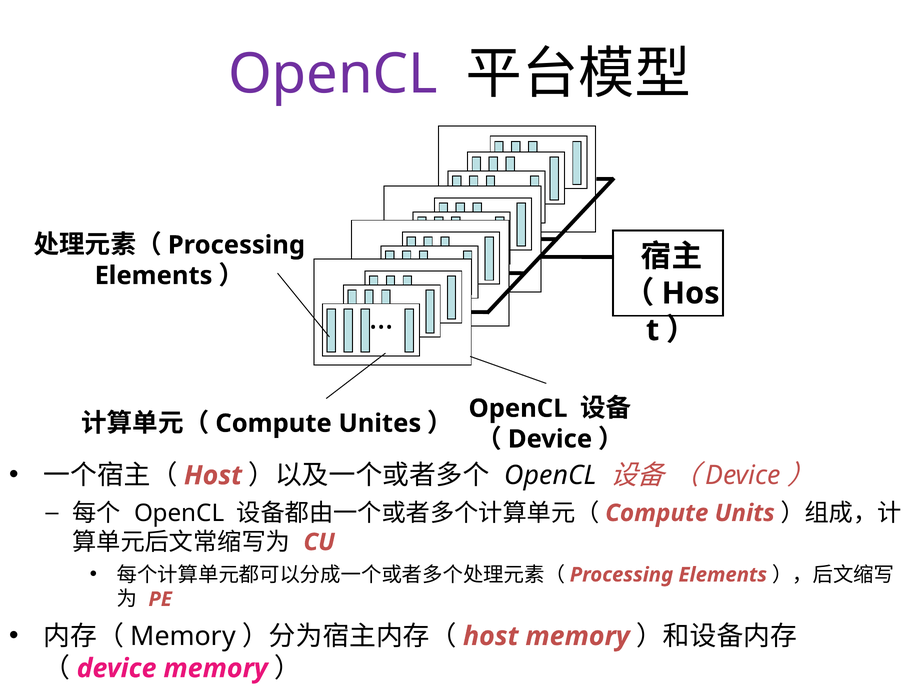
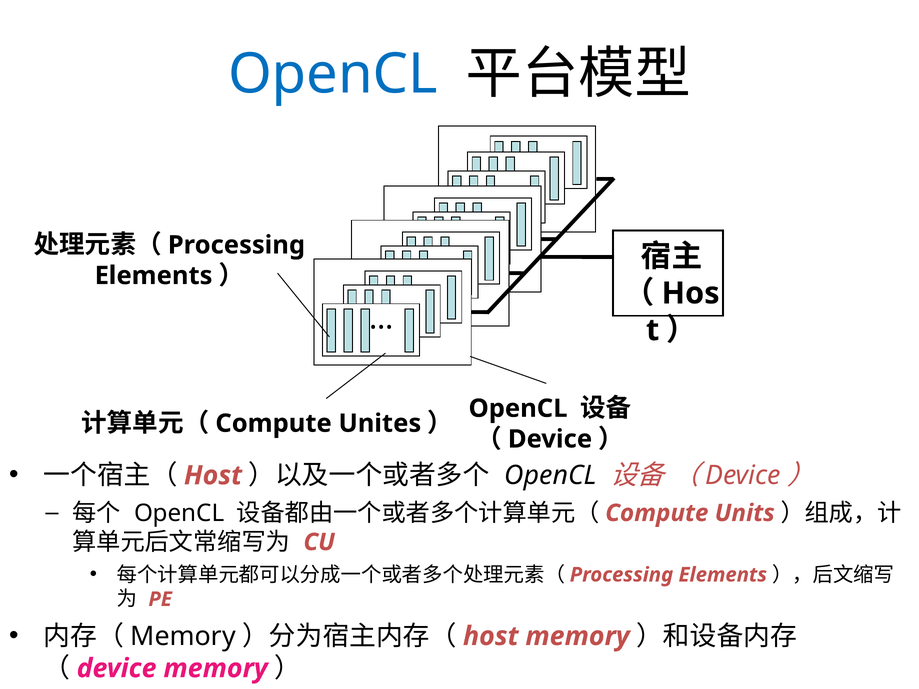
OpenCL colour: purple -> blue (333, 74)
